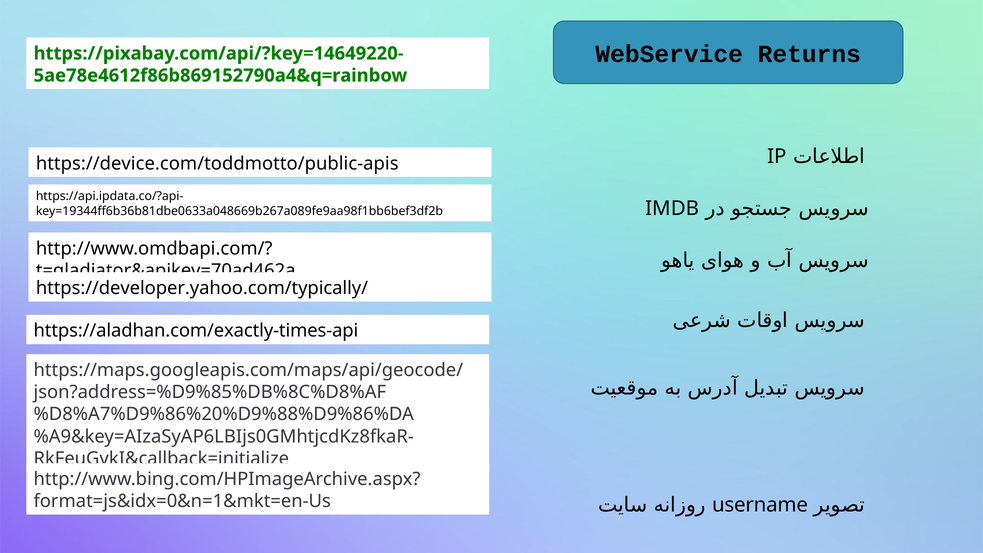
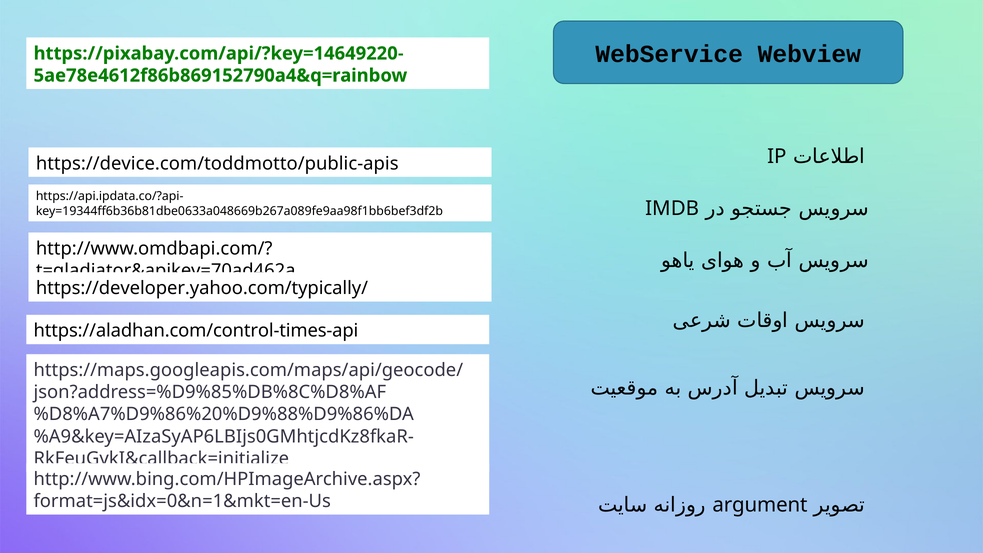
Returns: Returns -> Webview (809, 54)
https://aladhan.com/exactly-times-api: https://aladhan.com/exactly-times-api -> https://aladhan.com/control-times-api (196, 331)
username: username -> argument (760, 505)
